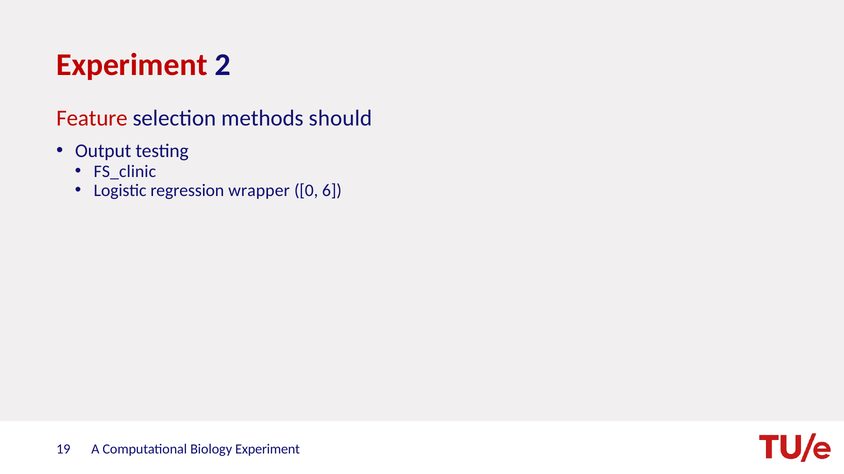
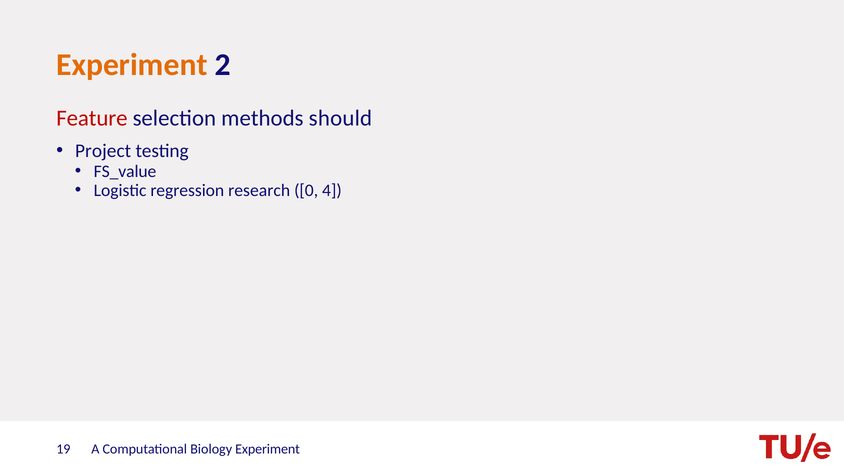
Experiment colour: red -> orange (132, 65)
Output: Output -> Project (103, 151)
FS_clinic: FS_clinic -> FS_value (125, 172)
wrapper: wrapper -> research (259, 191)
6: 6 -> 4 (332, 191)
